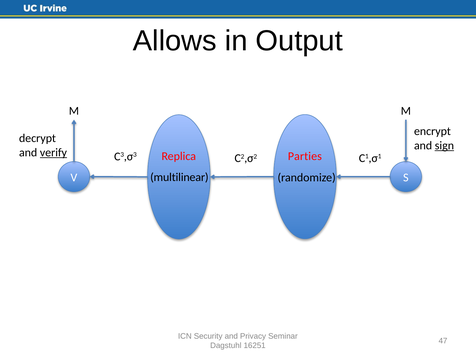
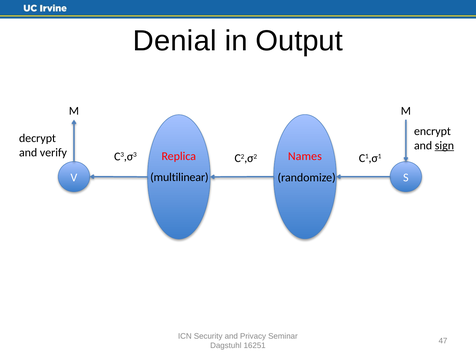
Allows: Allows -> Denial (175, 41)
verify underline: present -> none (53, 152)
Parties: Parties -> Names (305, 156)
